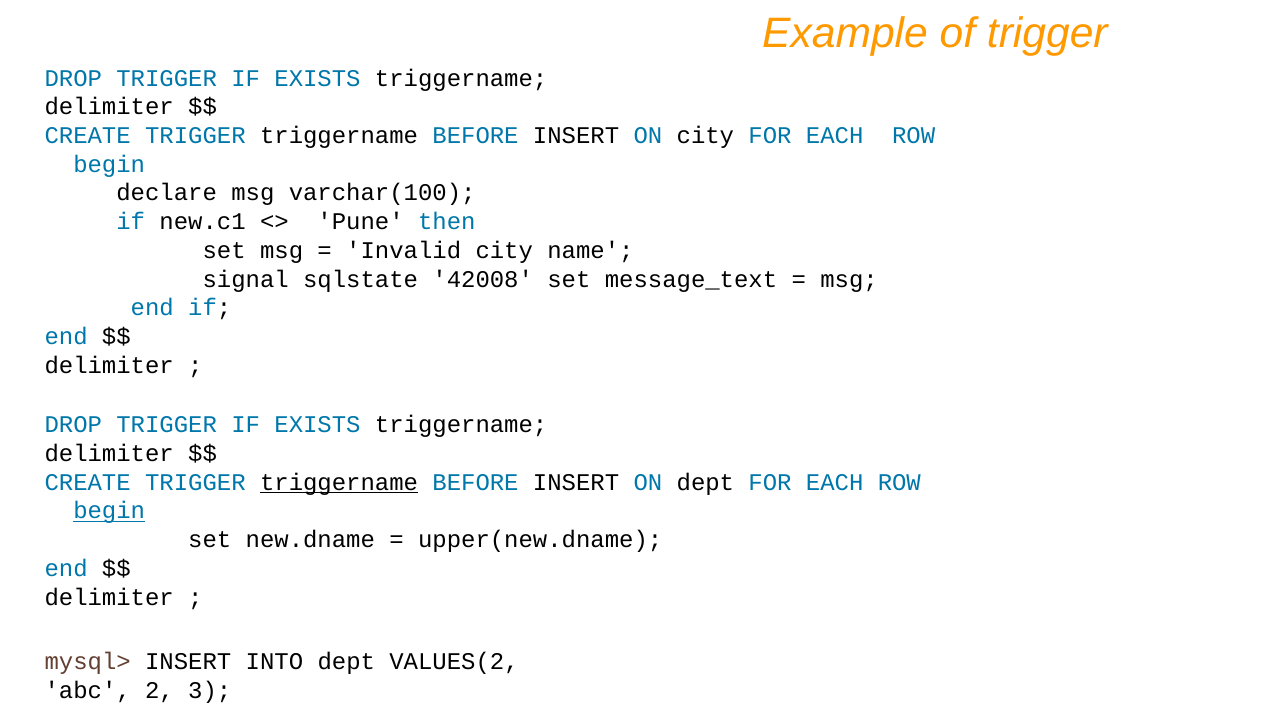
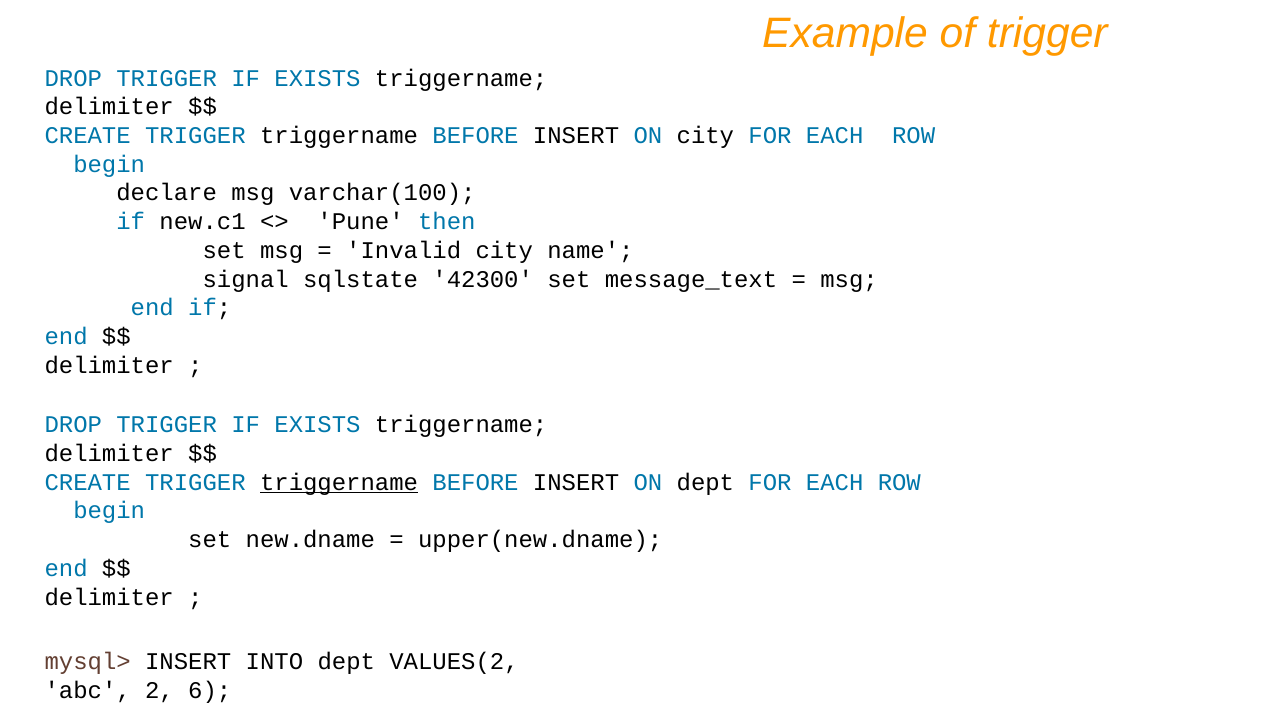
42008: 42008 -> 42300 (483, 279)
begin underline: present -> none (109, 511)
3: 3 -> 6 (210, 691)
